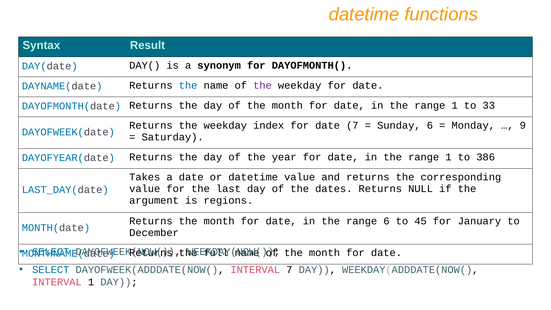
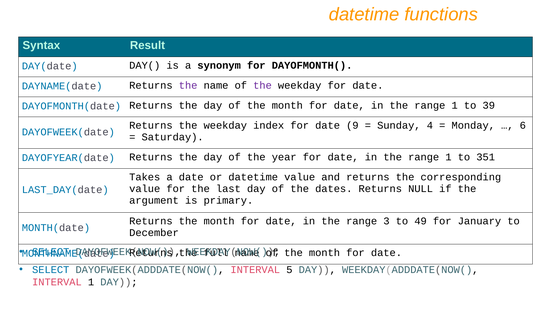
the colour: blue -> purple (188, 85)
33: 33 -> 39 (489, 105)
date 7: 7 -> 9 (352, 125)
Sunday 6: 6 -> 4 (430, 125)
9: 9 -> 6 (523, 125)
386: 386 -> 351 (486, 157)
regions: regions -> primary (228, 200)
range 6: 6 -> 3 (386, 221)
45: 45 -> 49 (421, 221)
INTERVAL 7: 7 -> 5 (289, 270)
